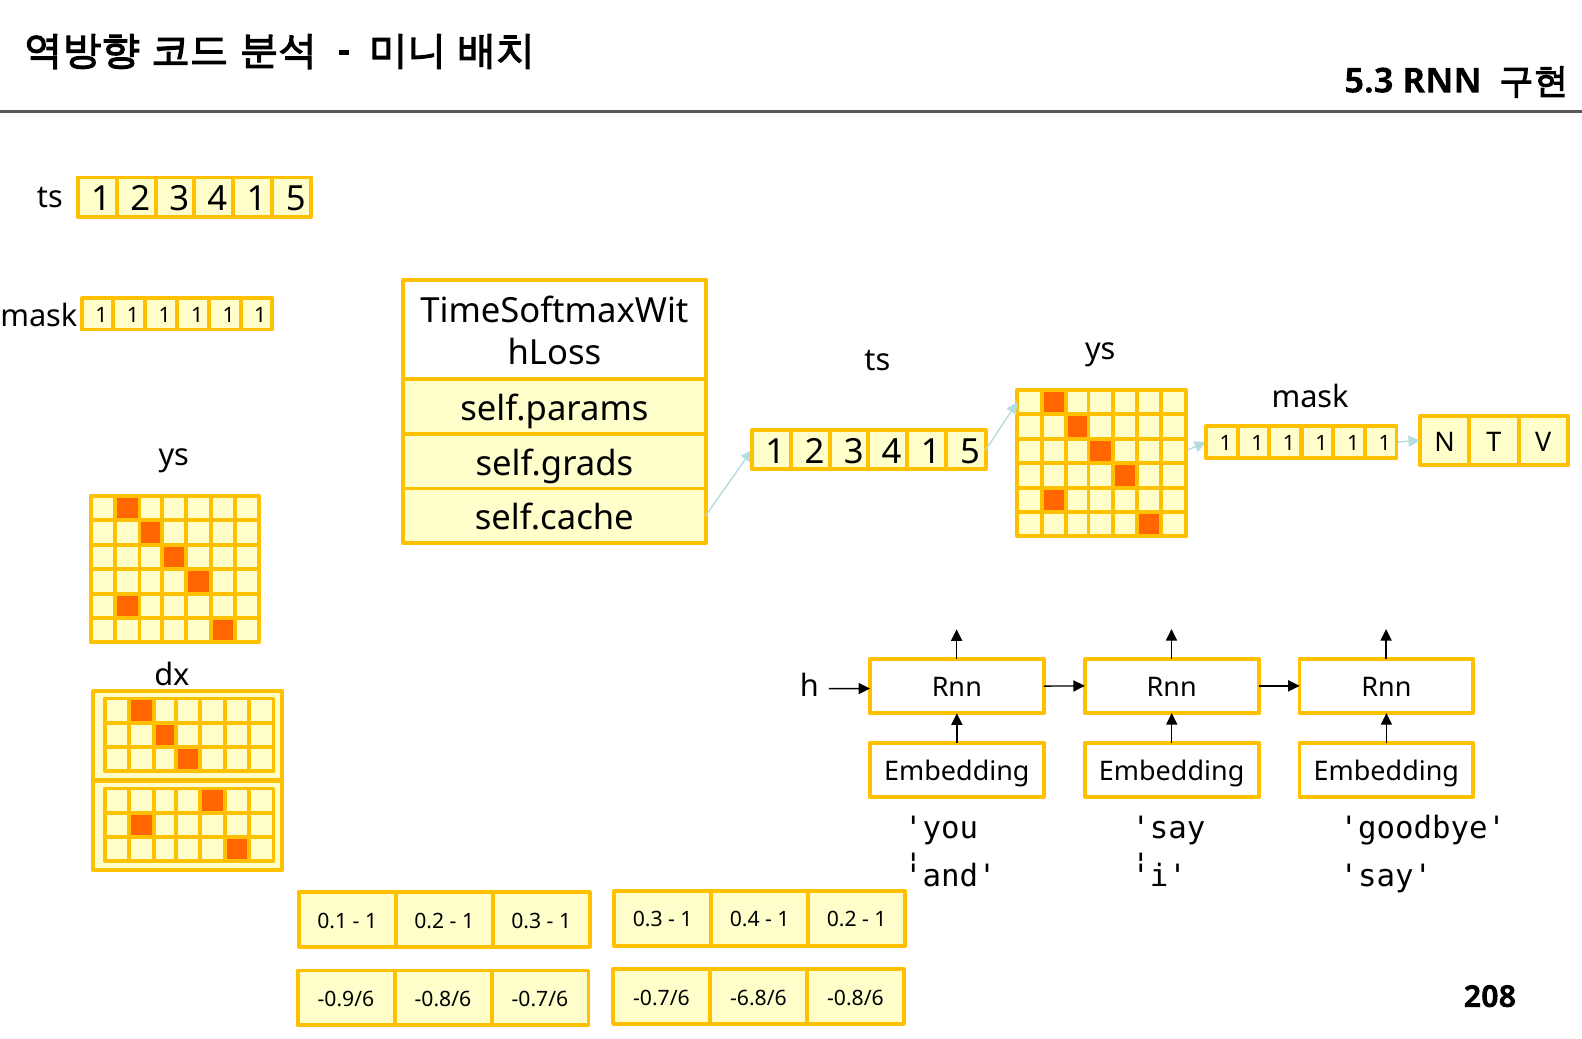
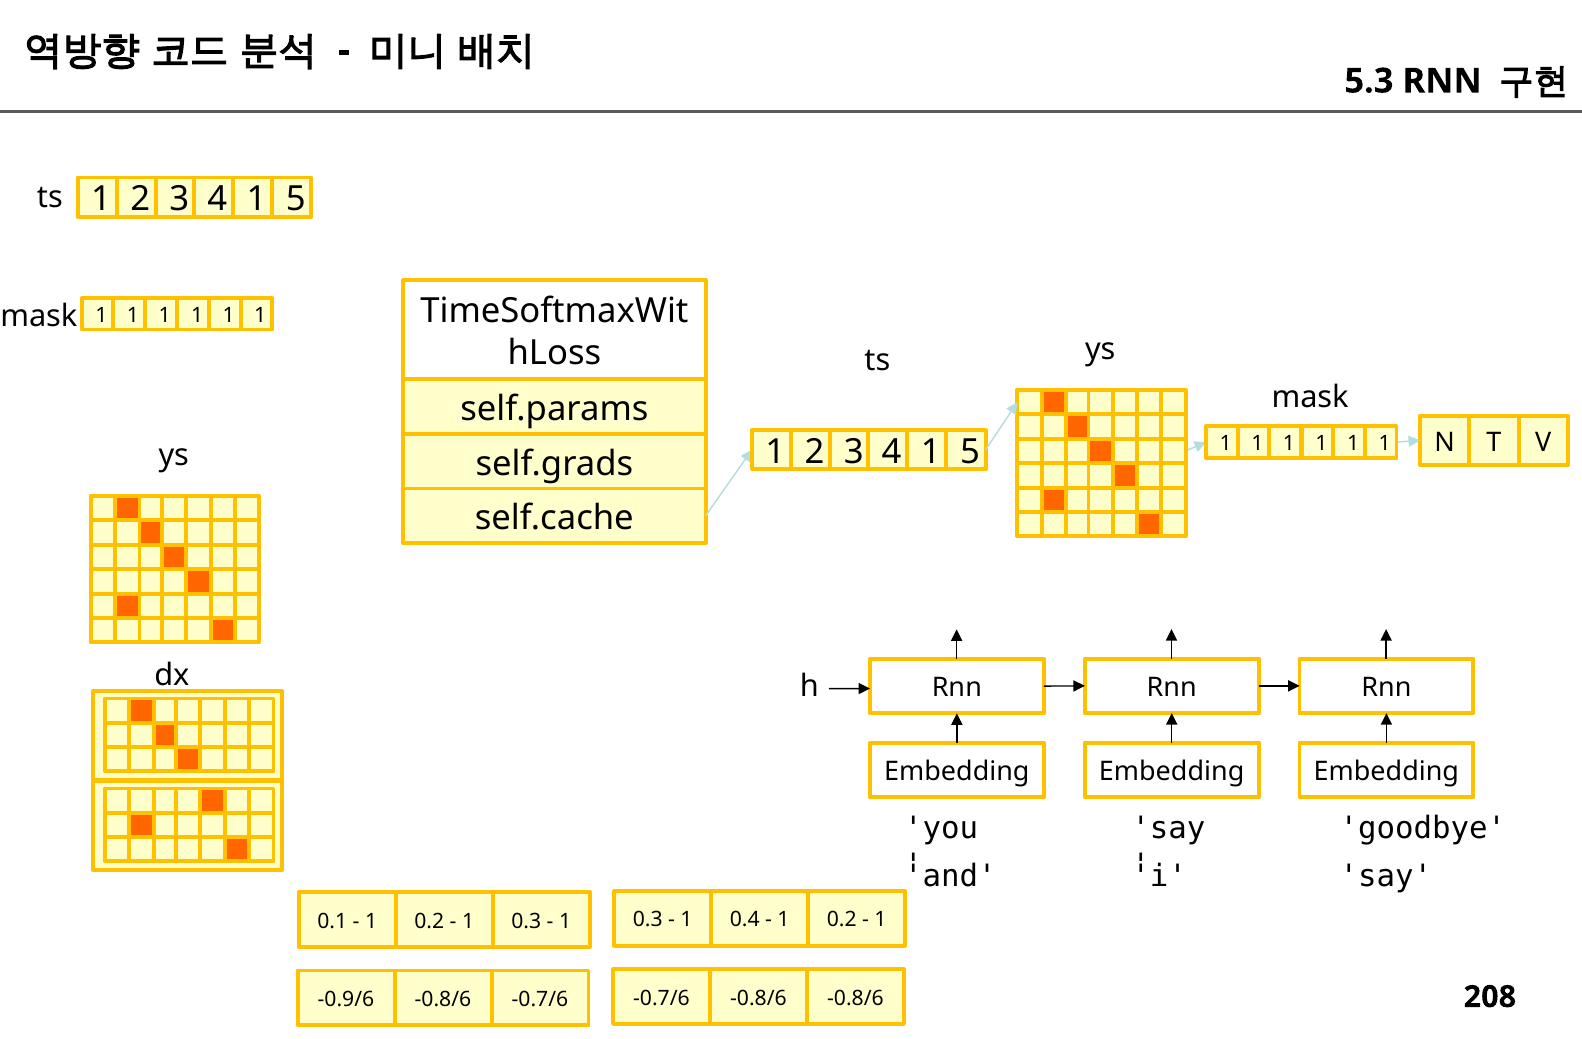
-0.7/6 -6.8/6: -6.8/6 -> -0.8/6 (758, 998)
